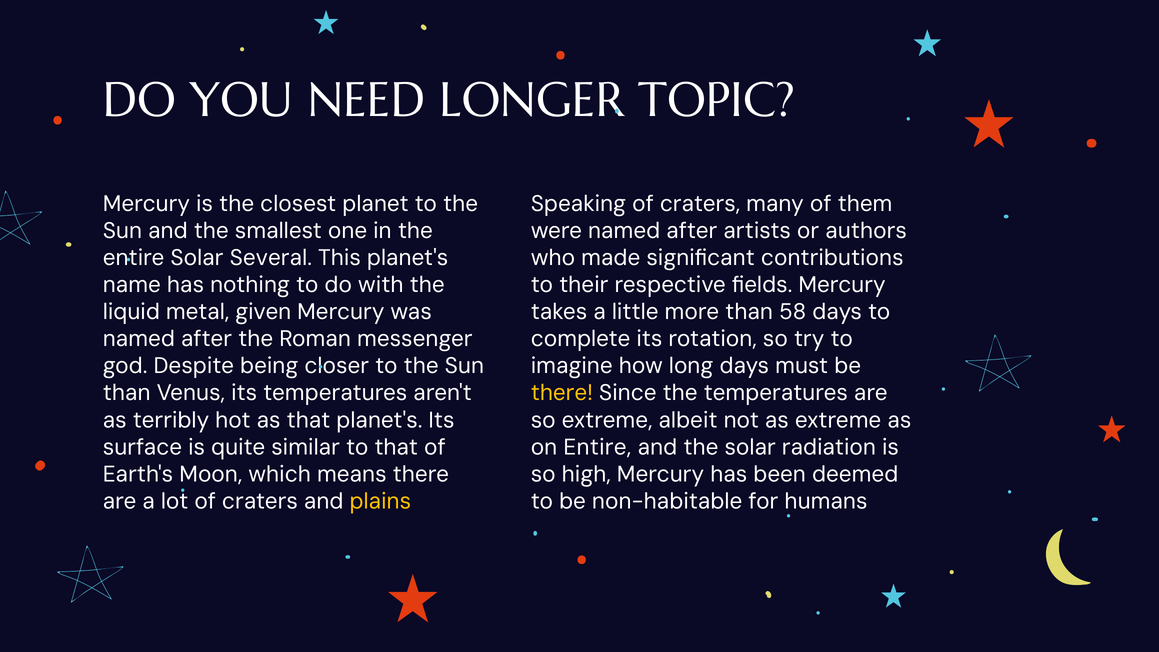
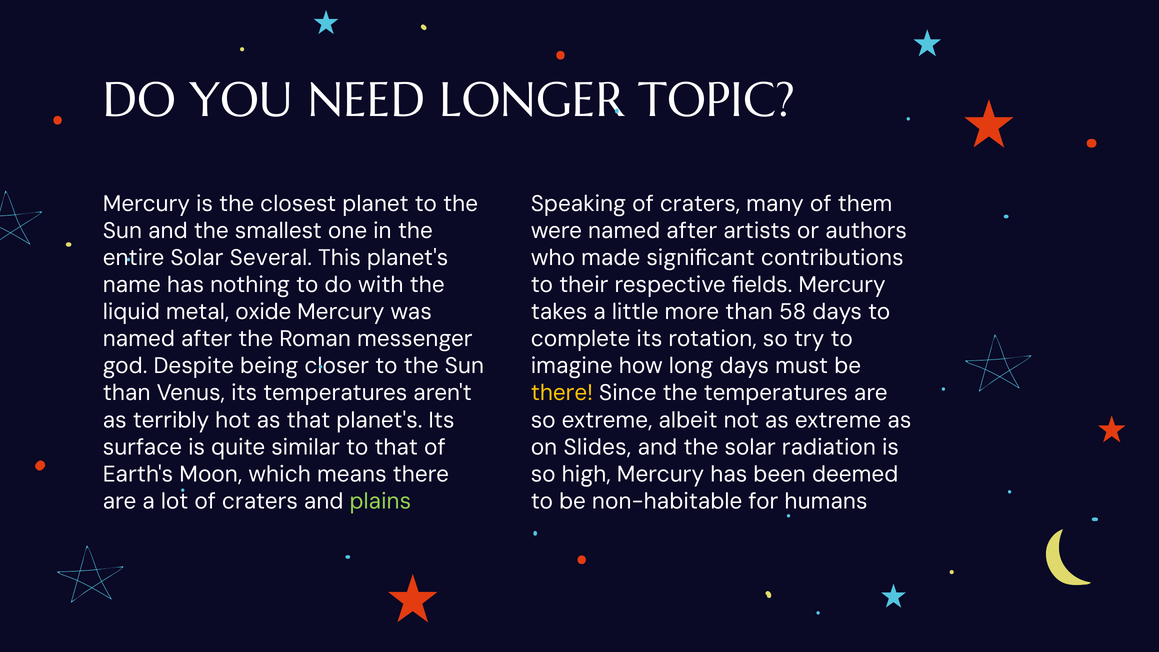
given: given -> oxide (263, 312)
on Entire: Entire -> Slides (597, 447)
plains colour: yellow -> light green (380, 501)
